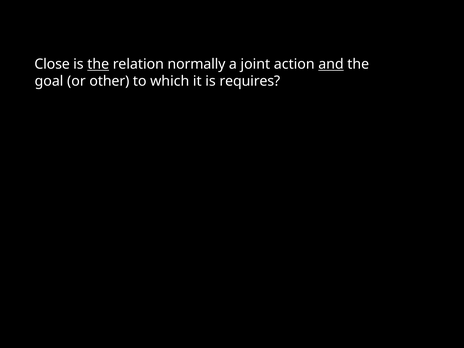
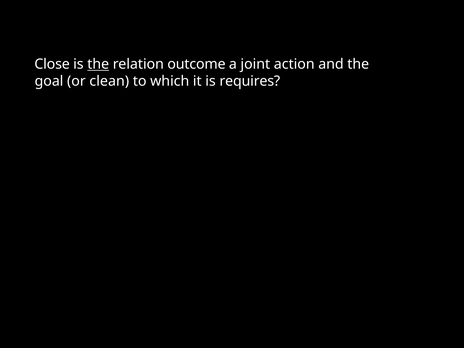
normally: normally -> outcome (196, 64)
and underline: present -> none (331, 64)
other: other -> clean (109, 81)
